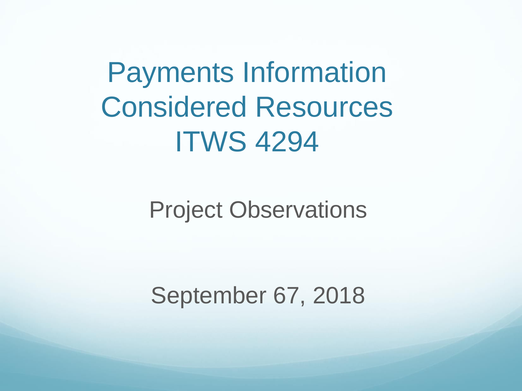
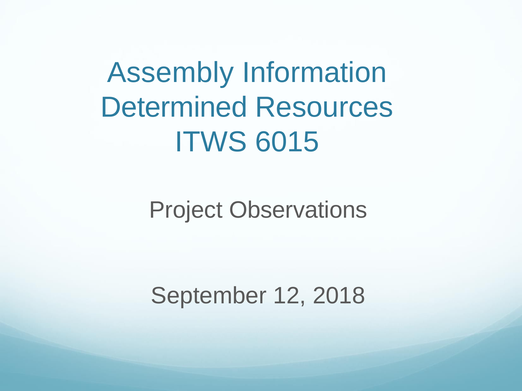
Payments: Payments -> Assembly (171, 73)
Considered: Considered -> Determined (174, 108)
4294: 4294 -> 6015 (287, 142)
67: 67 -> 12 (290, 296)
